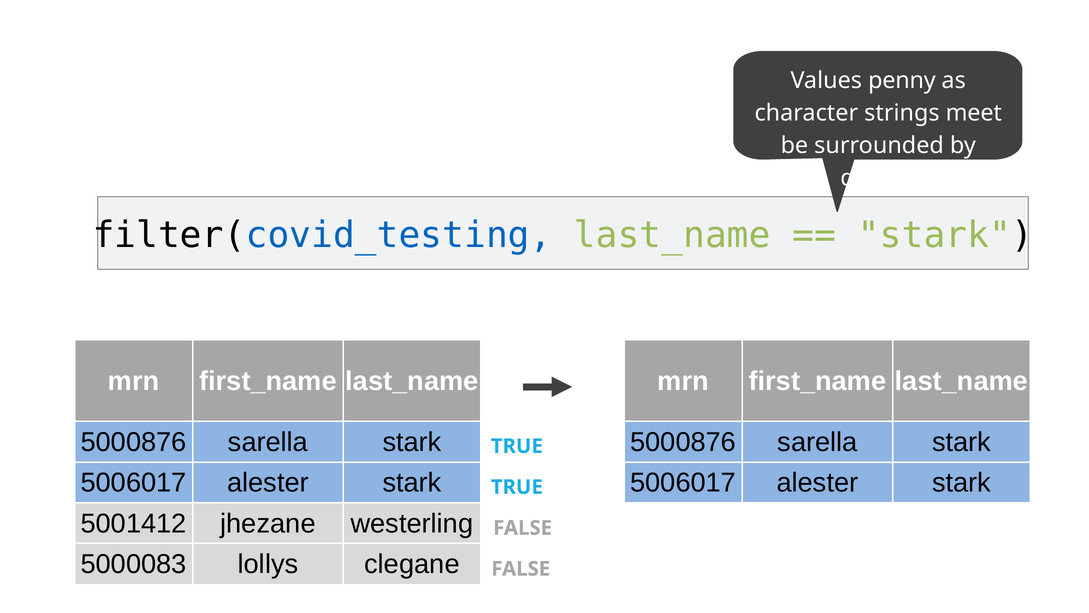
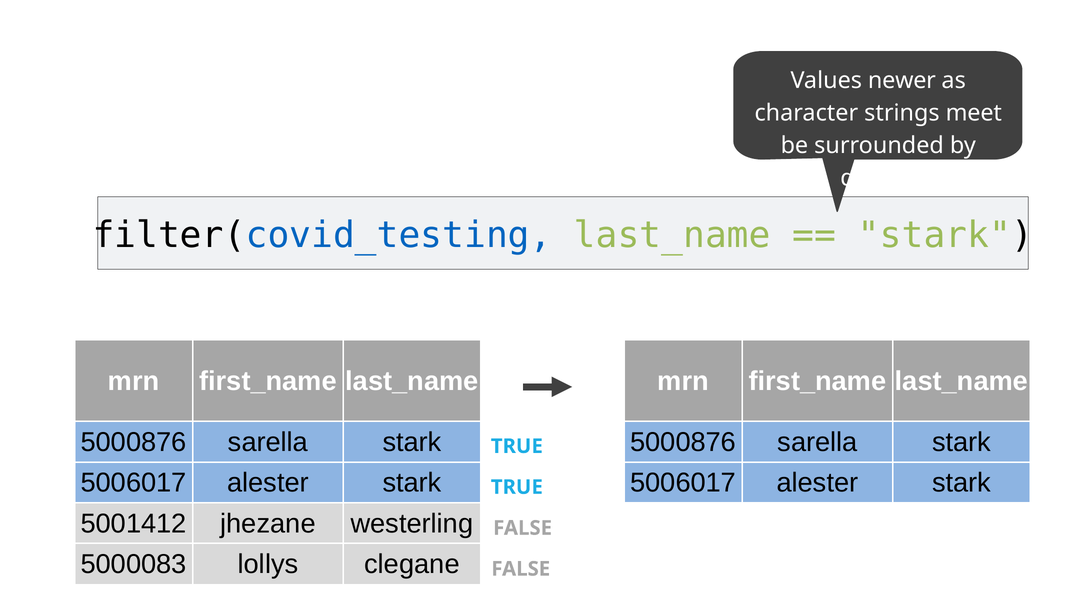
penny: penny -> newer (902, 80)
